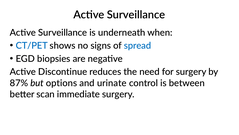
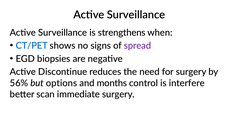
underneath: underneath -> strengthens (122, 33)
spread colour: blue -> purple (137, 46)
87%: 87% -> 56% (19, 83)
urinate: urinate -> months (112, 83)
between: between -> interfere (187, 83)
